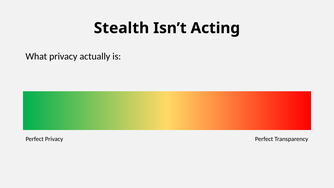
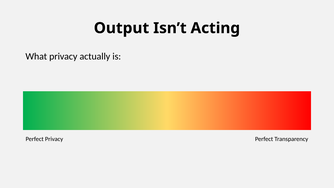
Stealth: Stealth -> Output (121, 28)
